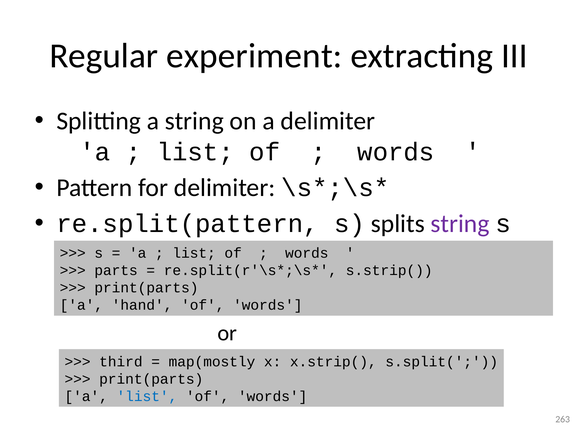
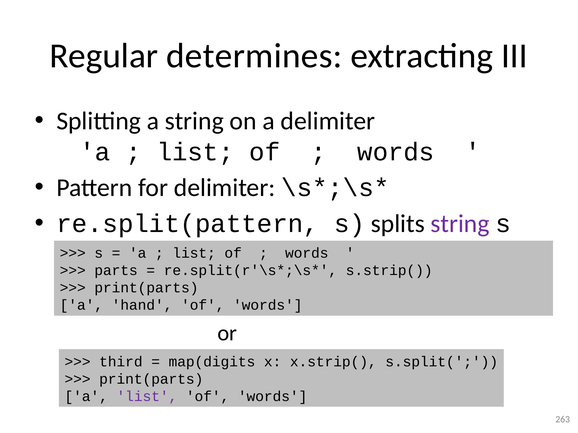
experiment: experiment -> determines (254, 56)
map(mostly: map(mostly -> map(digits (212, 362)
list colour: blue -> purple (147, 397)
